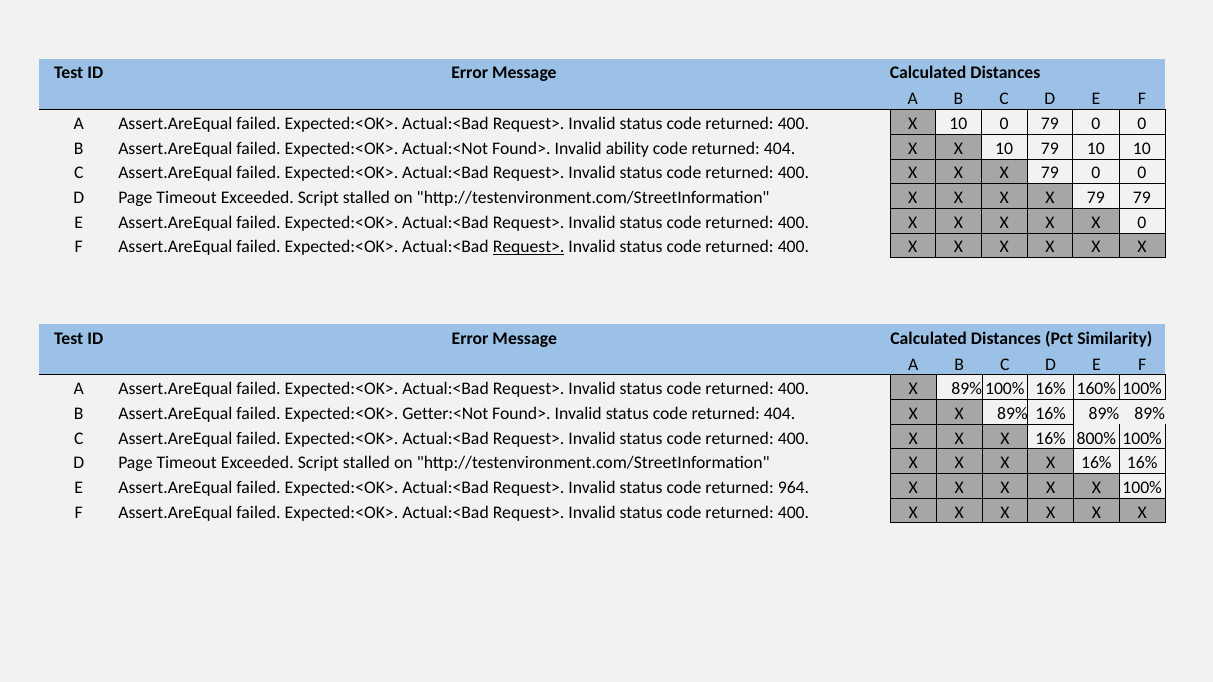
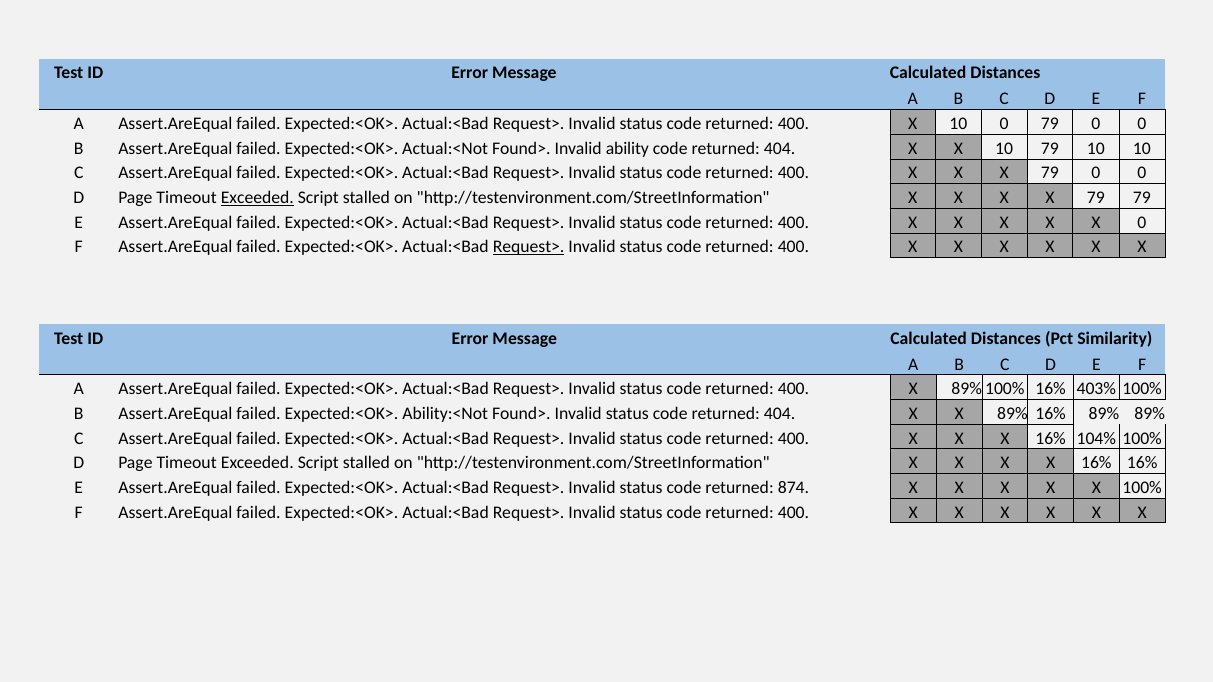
Exceeded underline: none -> present (257, 198)
160%: 160% -> 403% (1096, 389)
Getter:<Not: Getter:<Not -> Ability:<Not (445, 414)
800%: 800% -> 104% (1096, 438)
964: 964 -> 874 (793, 488)
